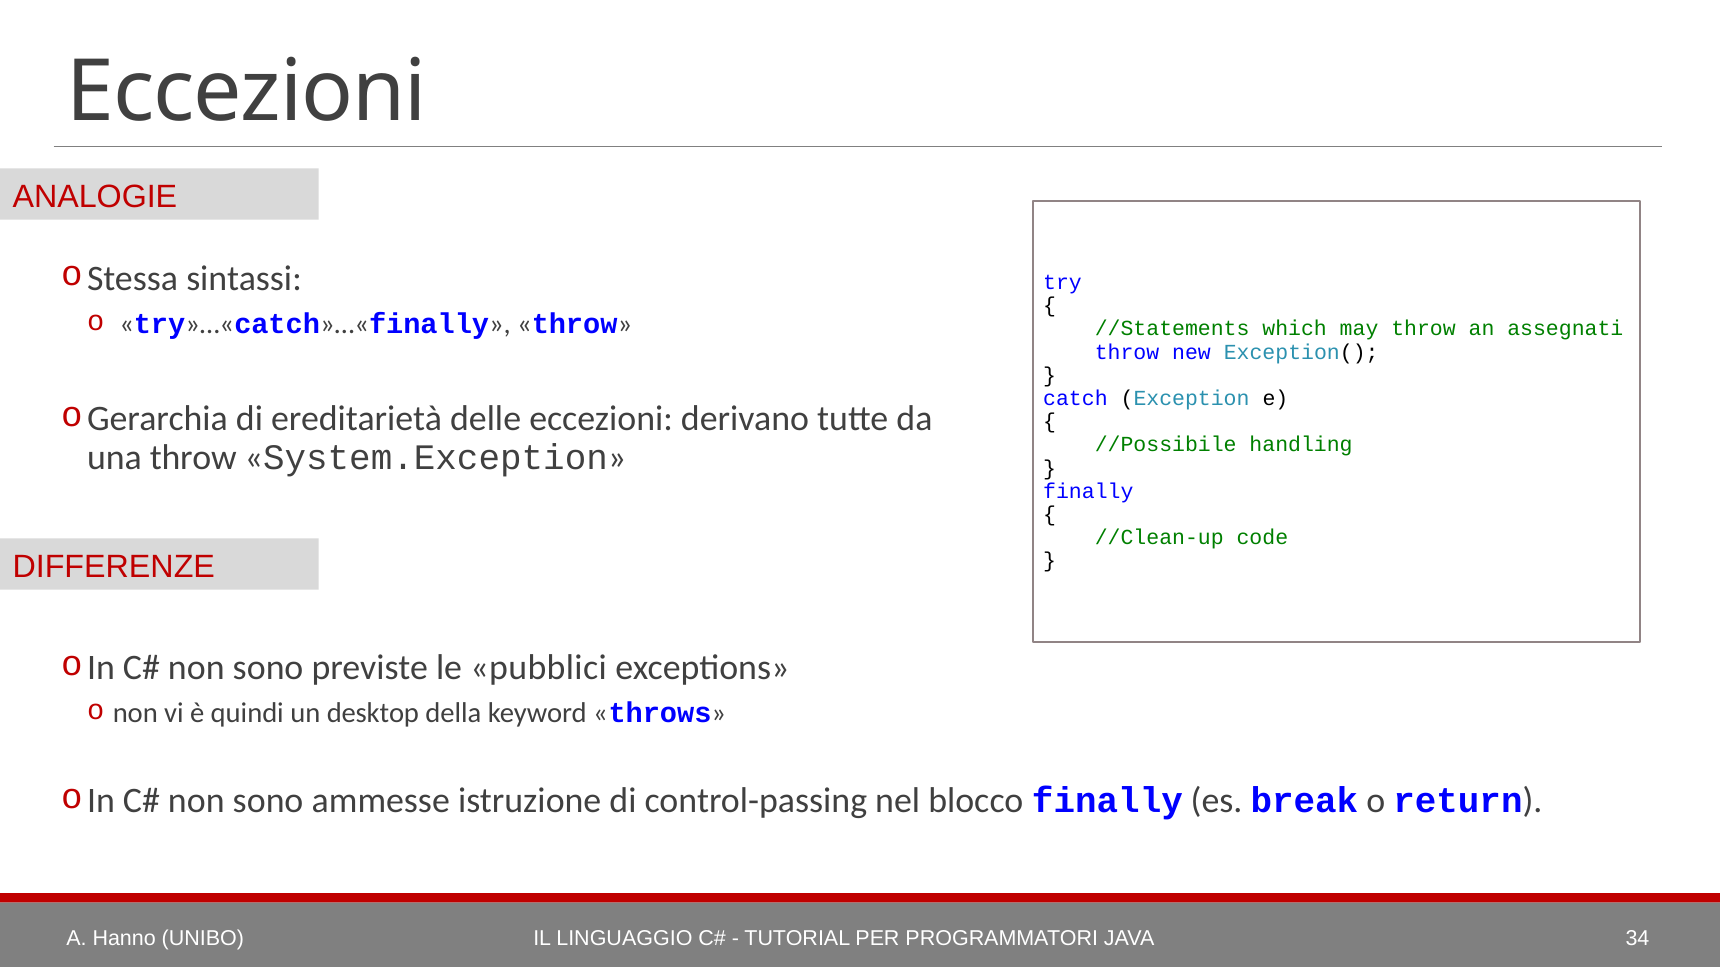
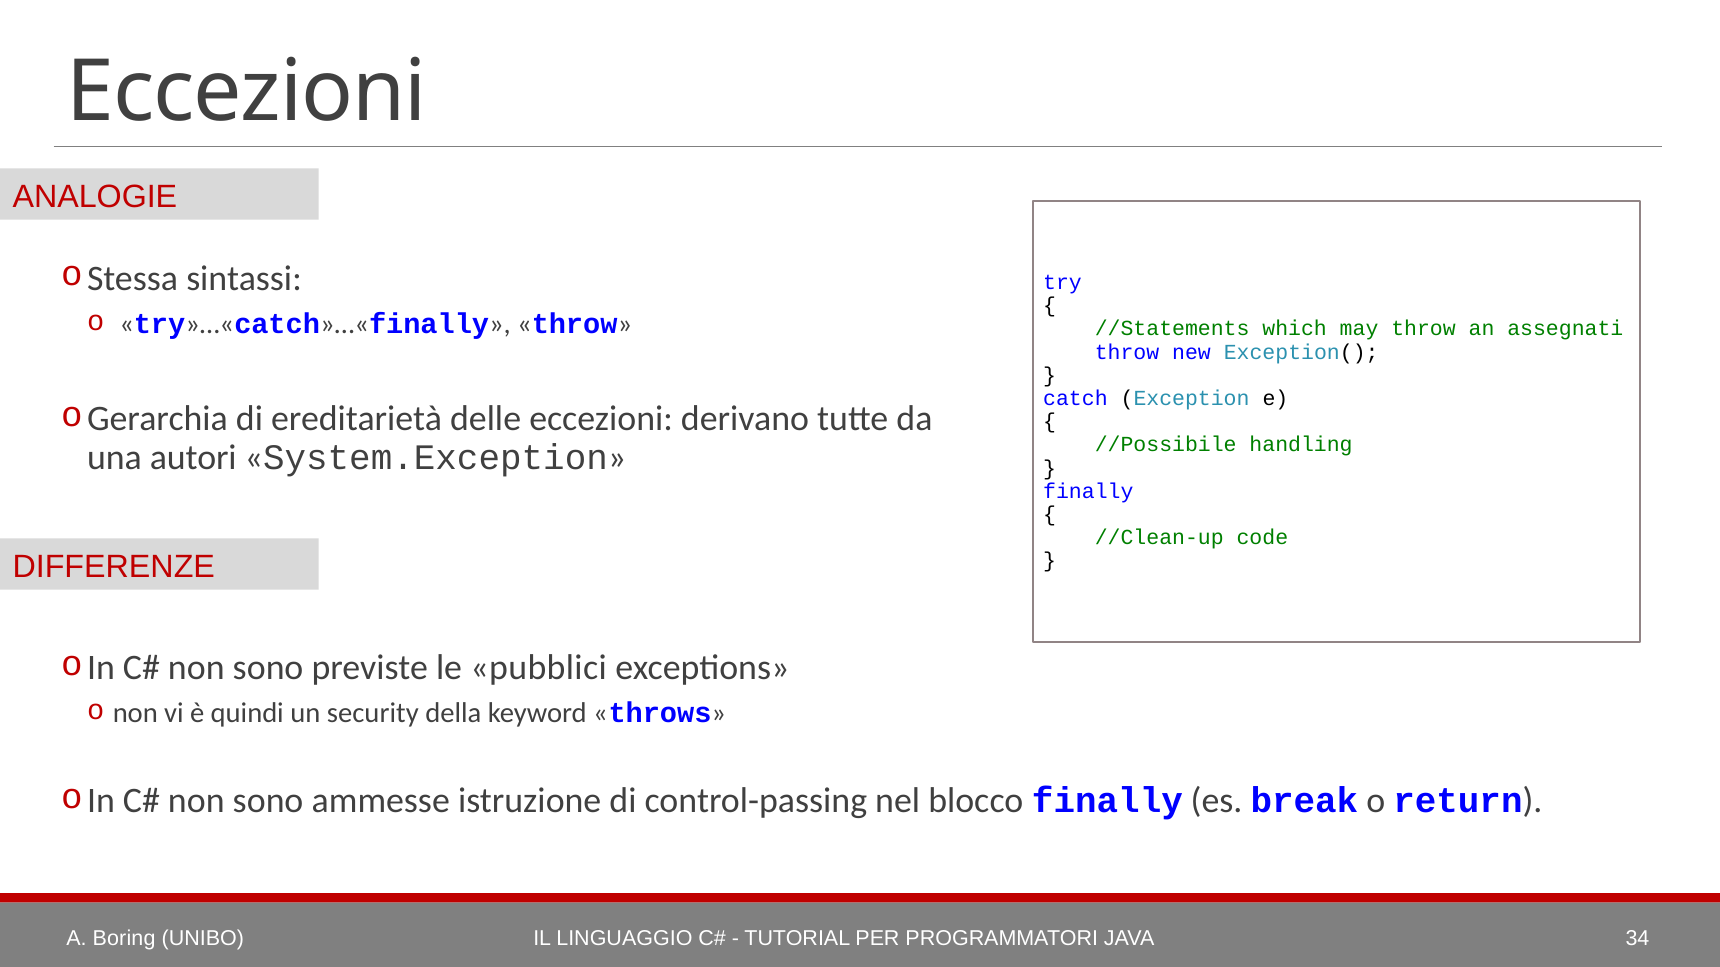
una throw: throw -> autori (193, 458)
desktop: desktop -> security (373, 714)
Hanno: Hanno -> Boring (124, 939)
